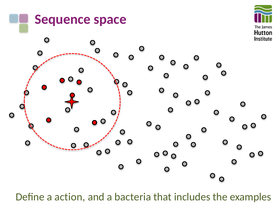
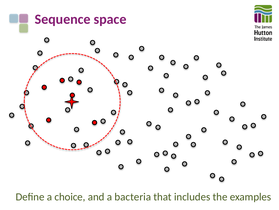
action: action -> choice (70, 196)
